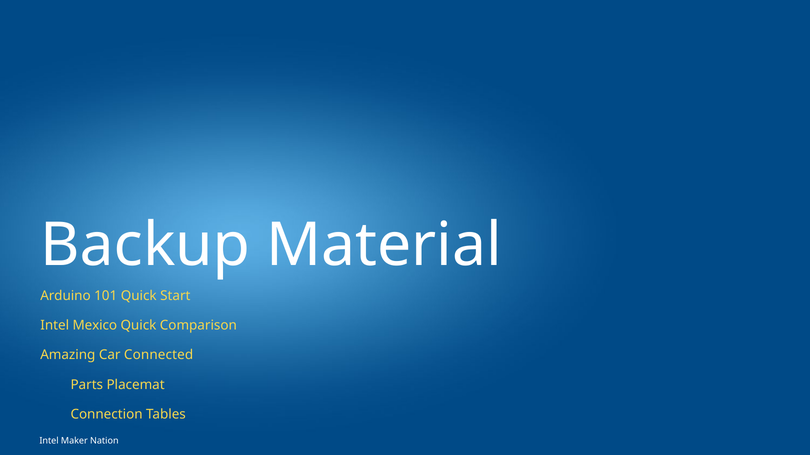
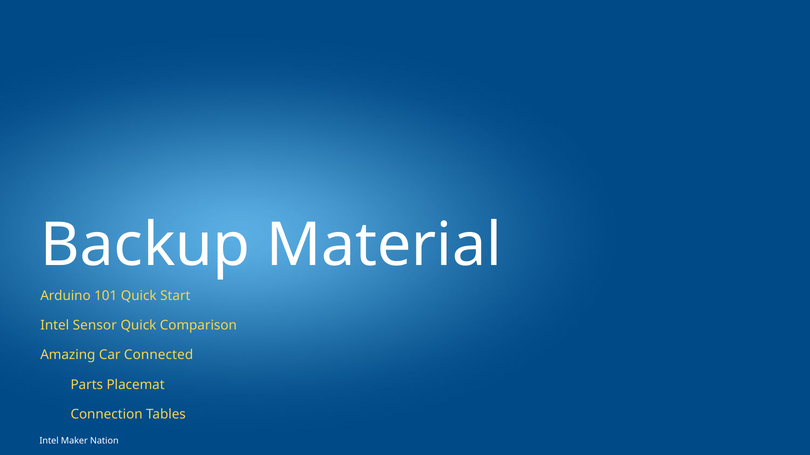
Mexico: Mexico -> Sensor (95, 326)
